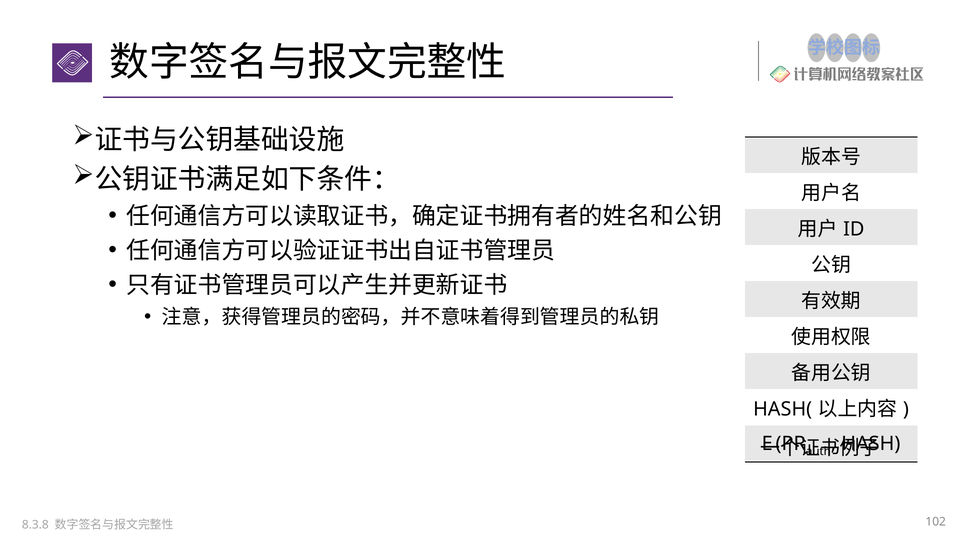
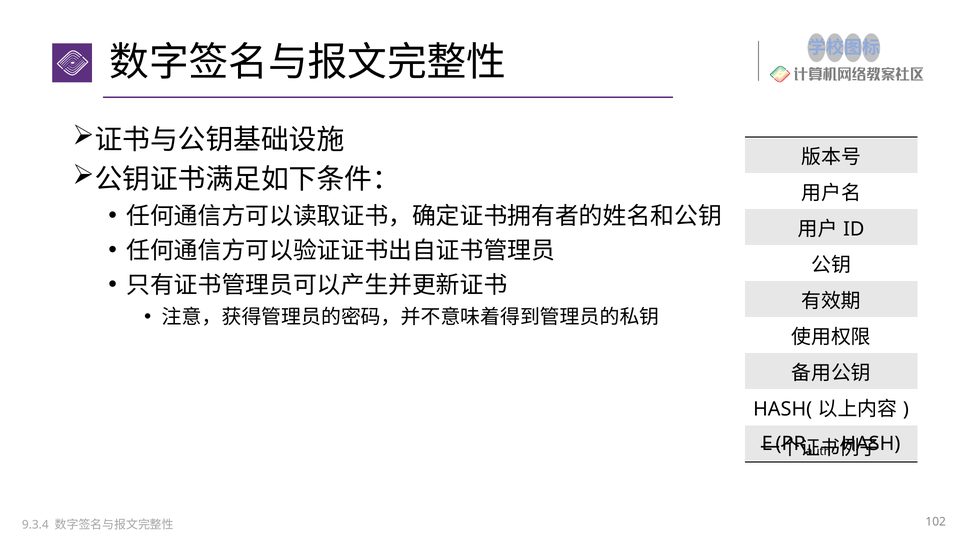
8.3.8: 8.3.8 -> 9.3.4 (35, 525)
